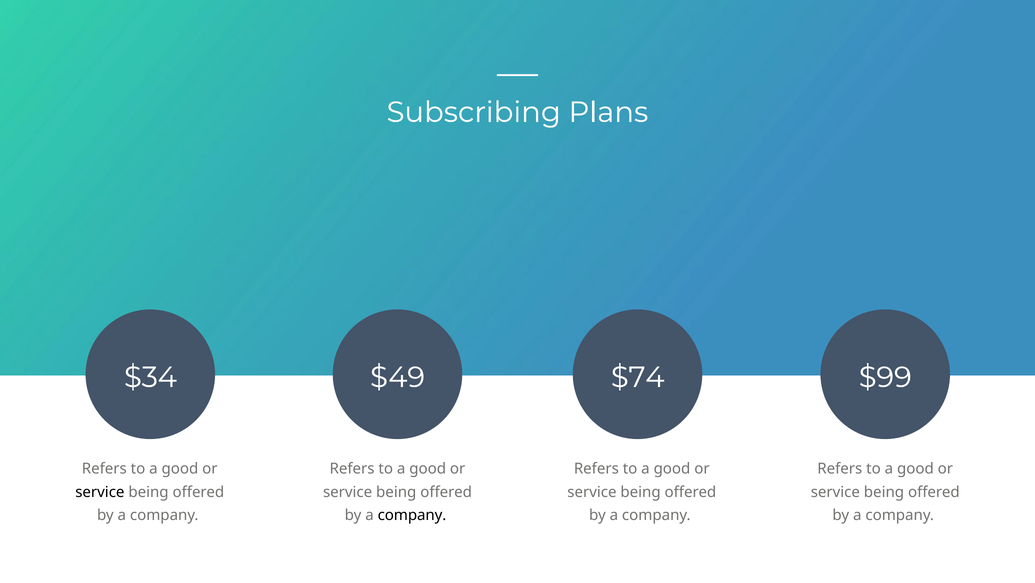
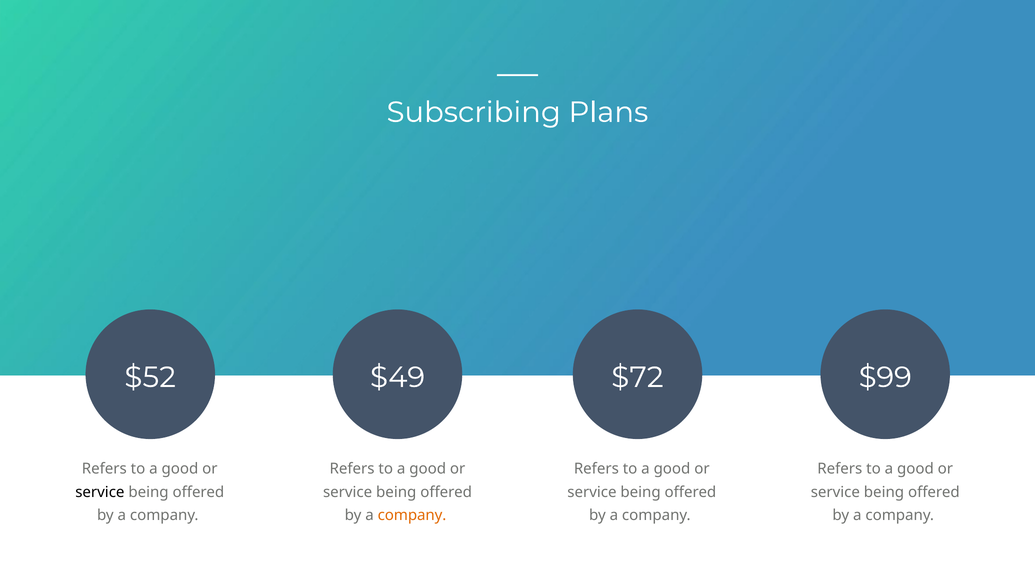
$34: $34 -> $52 (150, 377)
$74: $74 -> $72 (637, 377)
company colour: black -> orange (412, 515)
